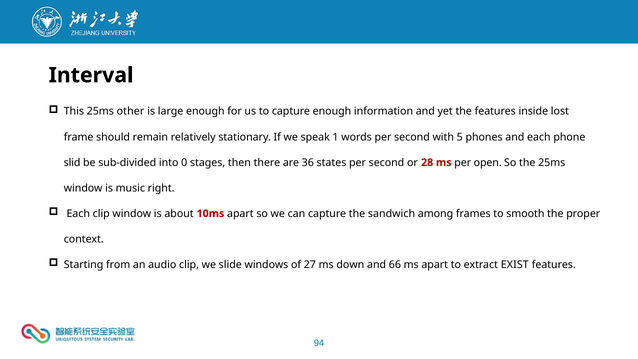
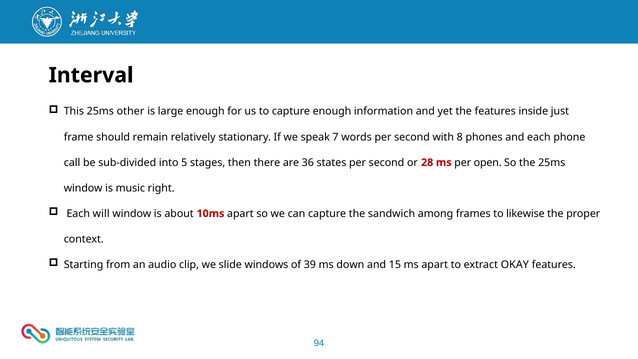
lost: lost -> just (560, 111)
1: 1 -> 7 (336, 137)
5: 5 -> 8 (460, 137)
slid: slid -> call (72, 162)
0: 0 -> 5 (184, 162)
Each clip: clip -> will (101, 213)
smooth: smooth -> likewise (525, 213)
27: 27 -> 39 (310, 264)
66: 66 -> 15 (395, 264)
EXIST: EXIST -> OKAY (515, 264)
